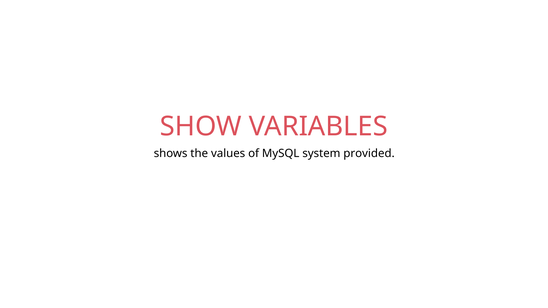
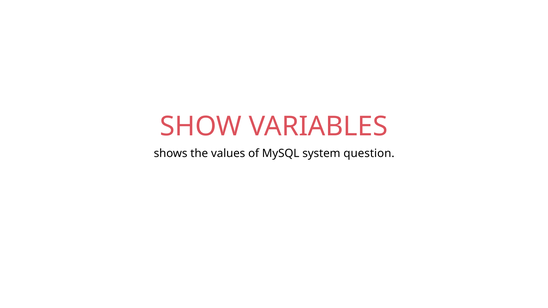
provided: provided -> question (369, 154)
